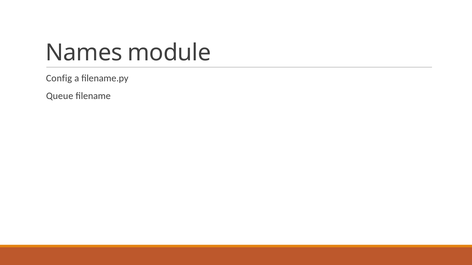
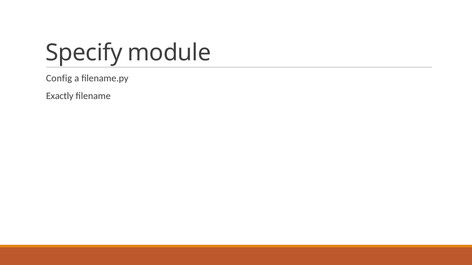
Names: Names -> Specify (84, 53)
Queue: Queue -> Exactly (60, 96)
